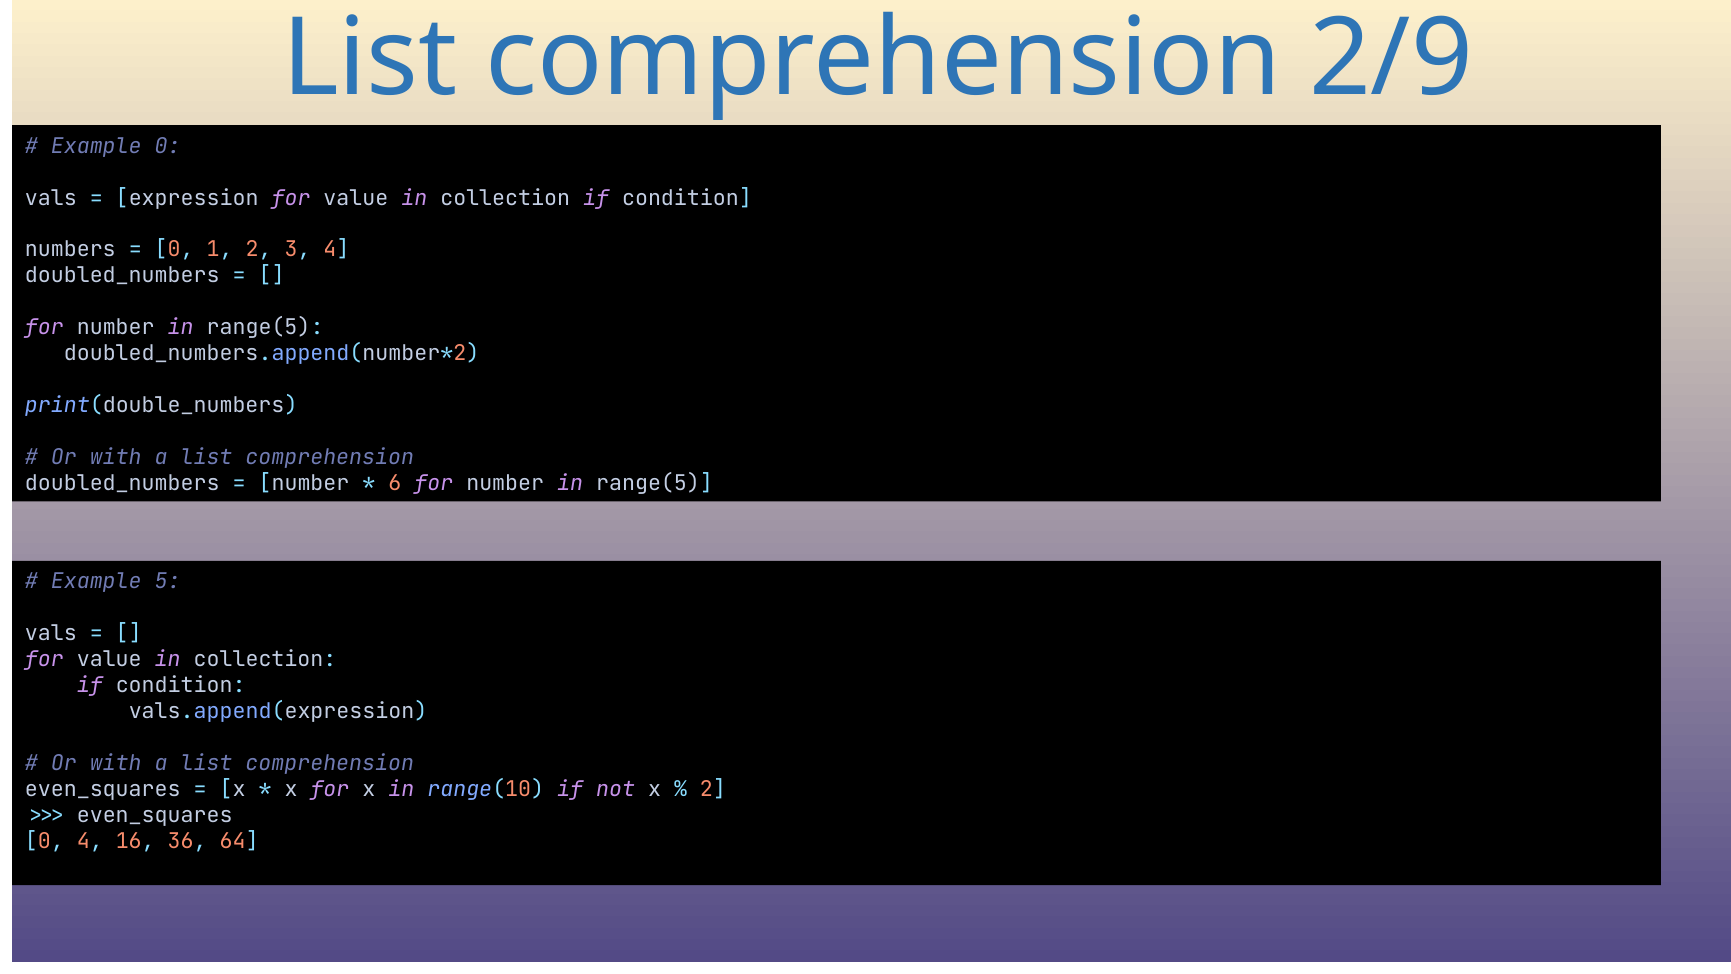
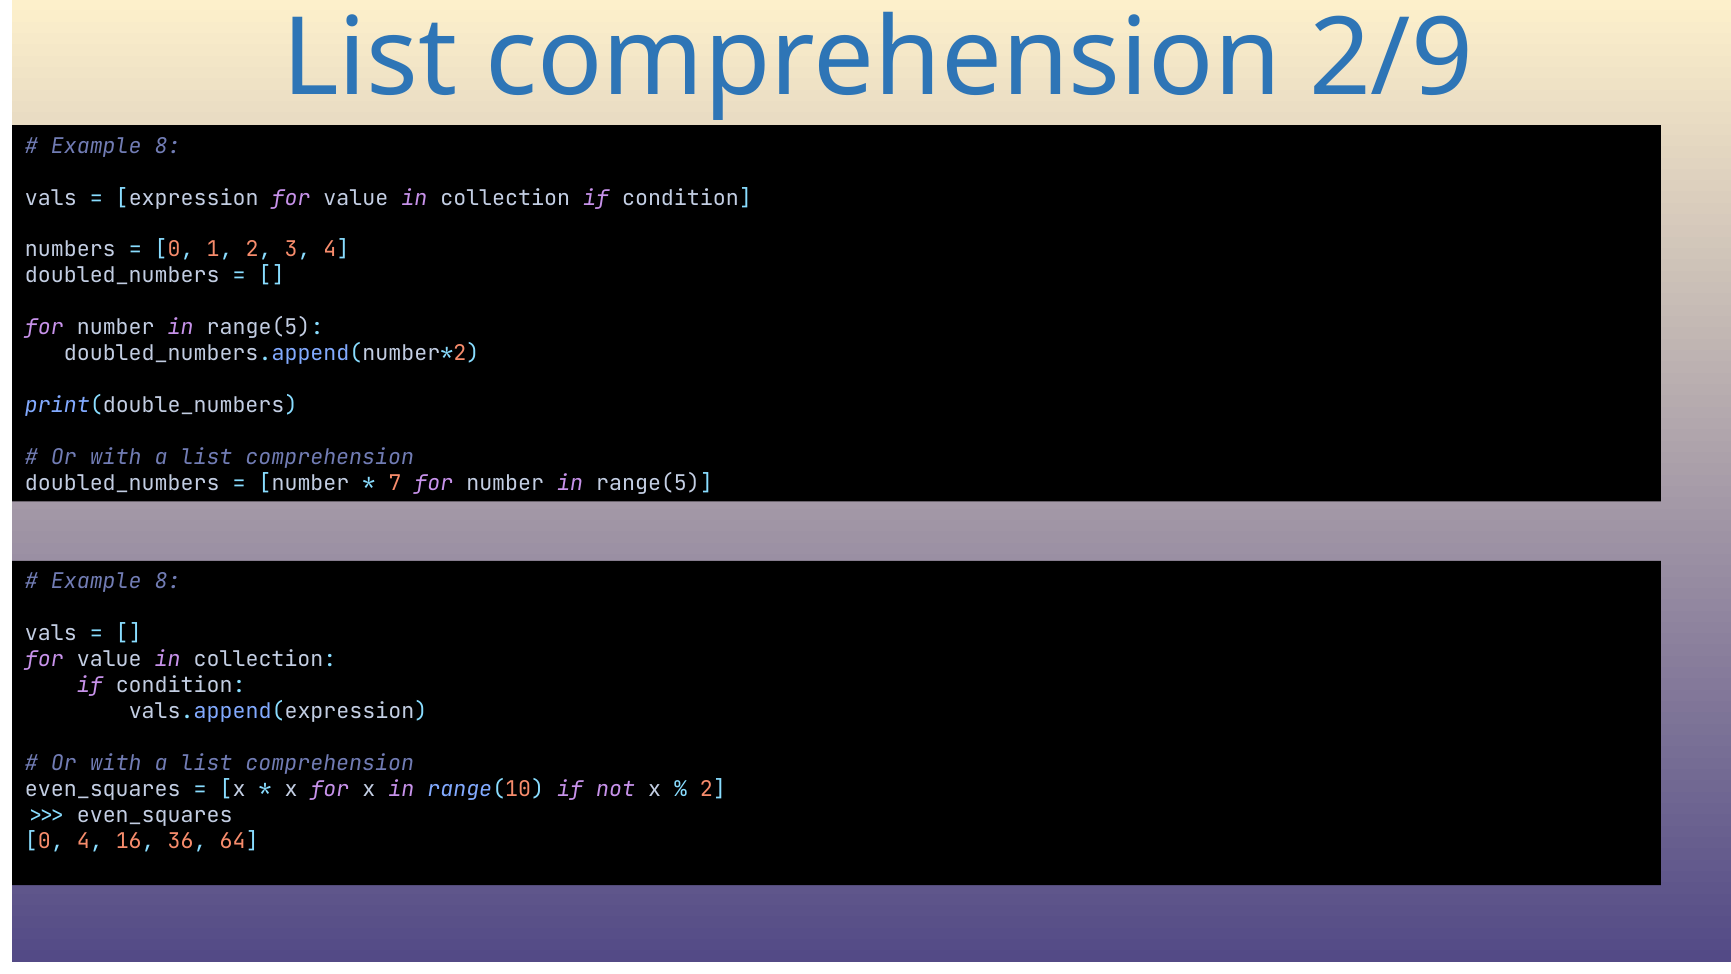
0: 0 -> 8 (168, 146)
6: 6 -> 7 (395, 483)
5: 5 -> 8 (168, 581)
